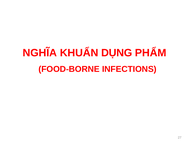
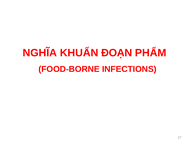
DỤNG: DỤNG -> ĐOẠN (117, 53)
